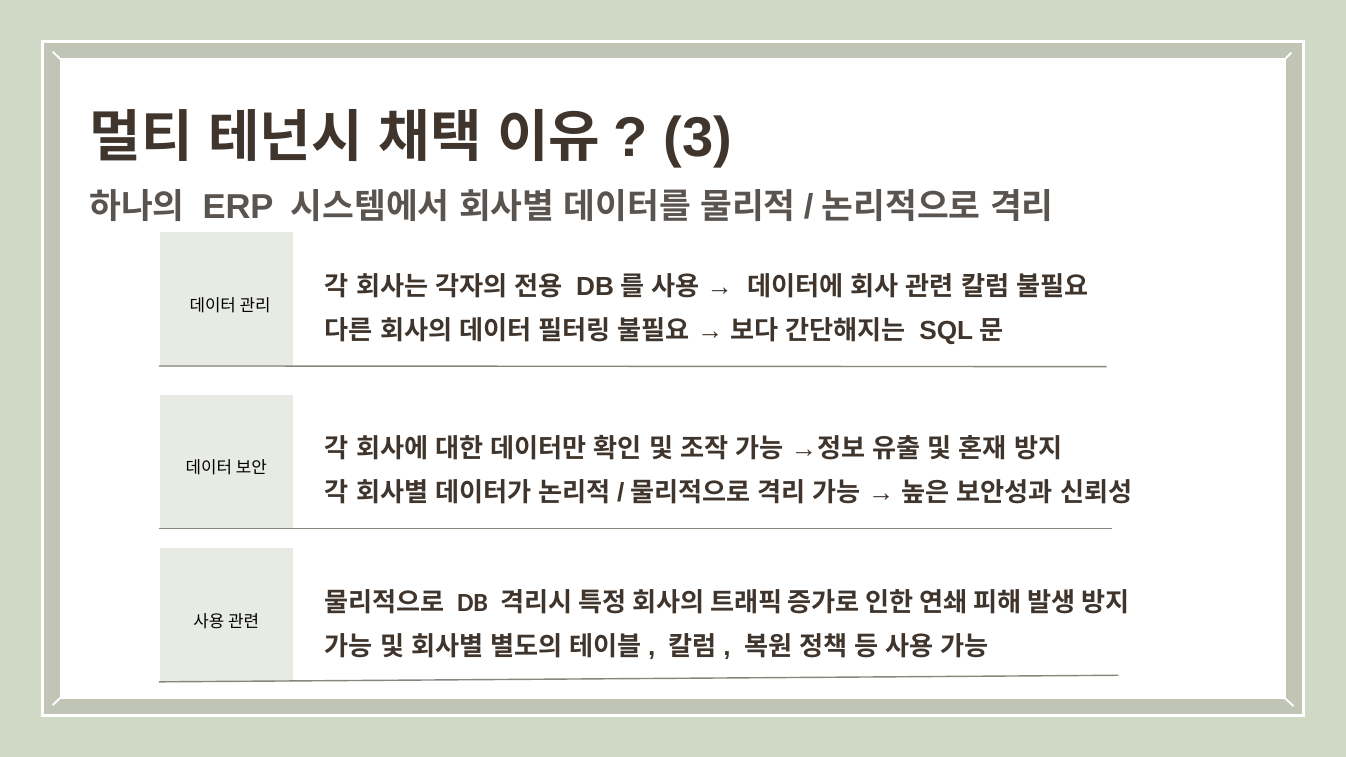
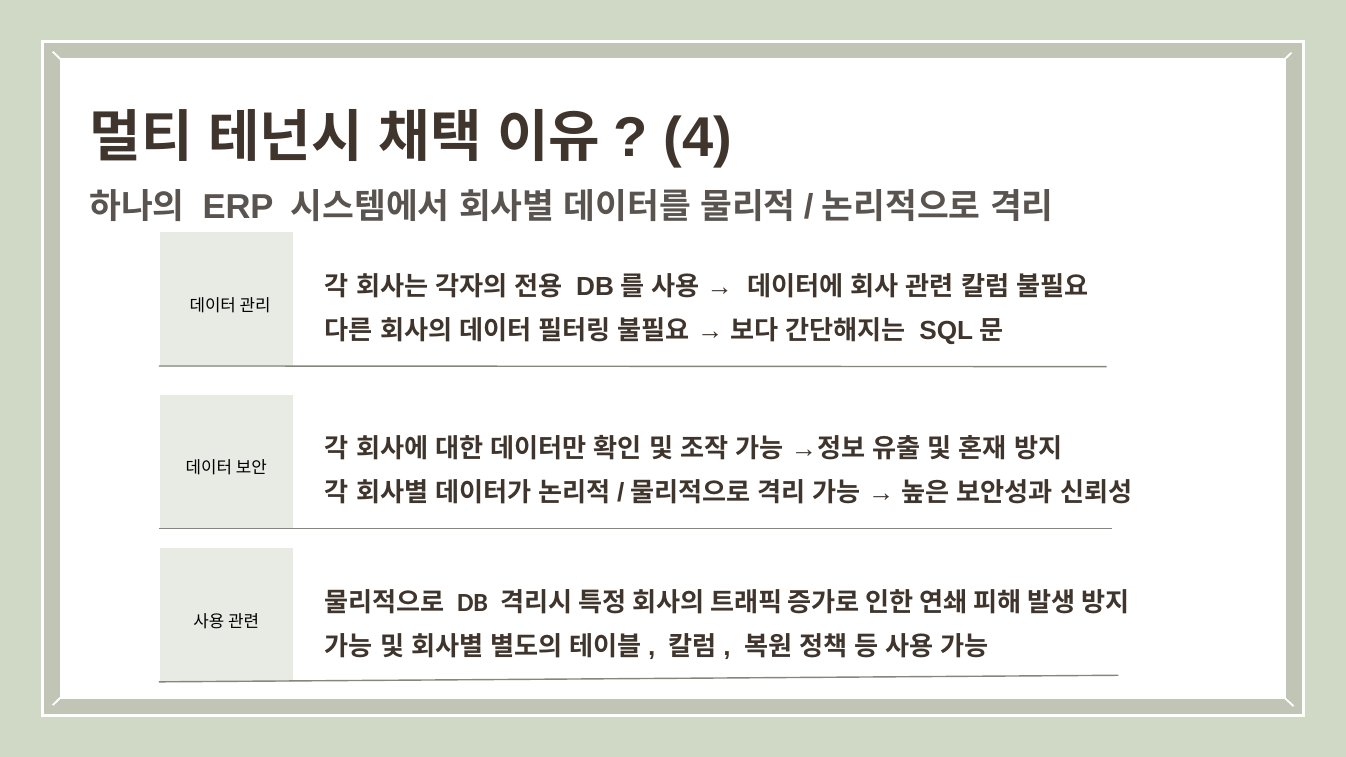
3: 3 -> 4 (698, 138)
